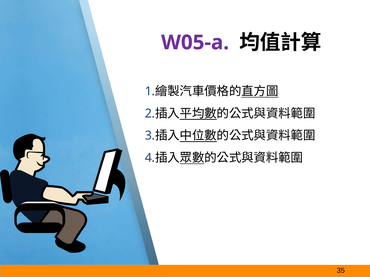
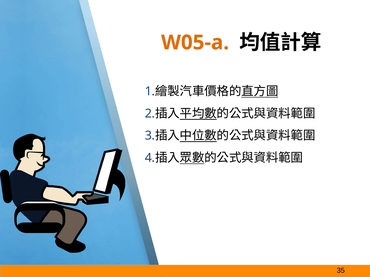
W05-a colour: purple -> orange (195, 43)
